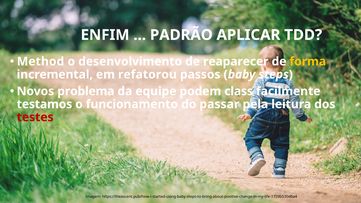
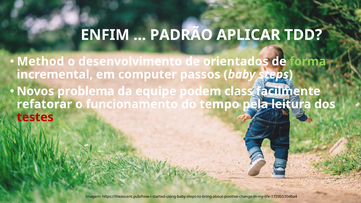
reaparecer: reaparecer -> orientados (236, 61)
forma colour: yellow -> light green (308, 61)
refatorou: refatorou -> computer (147, 74)
testamos: testamos -> refatorar (44, 104)
passar: passar -> tempo (219, 104)
